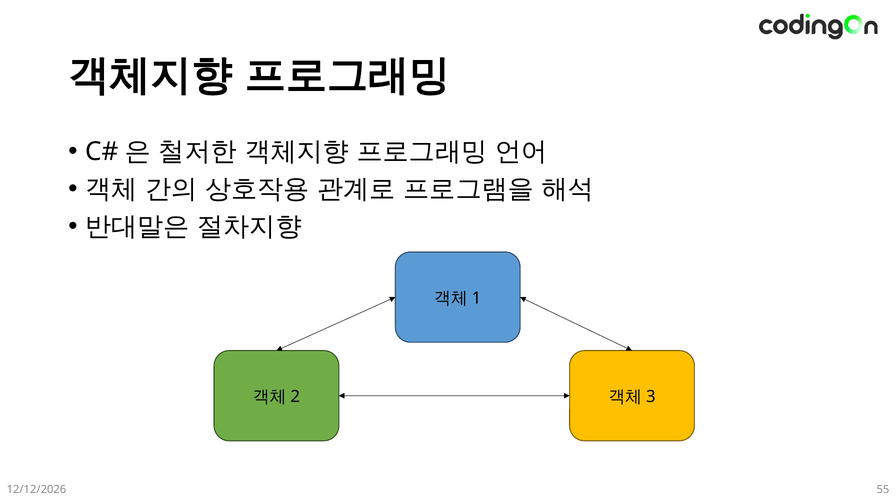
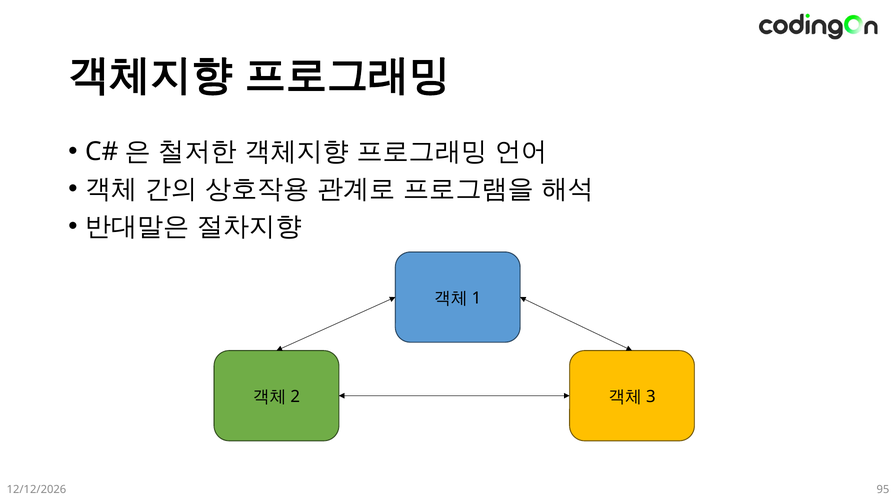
55: 55 -> 95 (883, 490)
